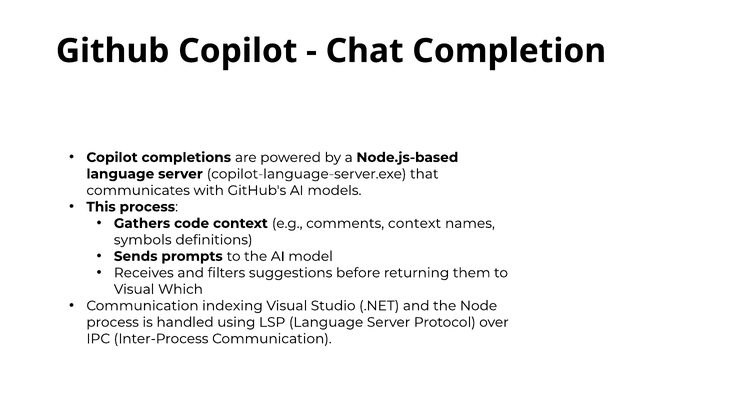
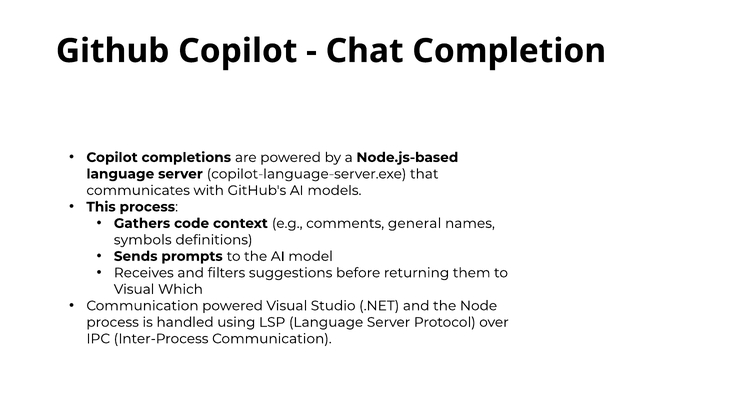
comments context: context -> general (415, 223)
Communication indexing: indexing -> powered (233, 306)
